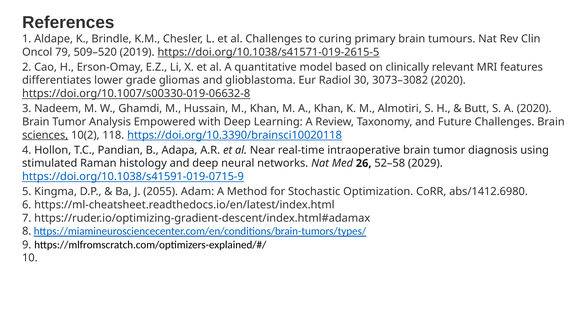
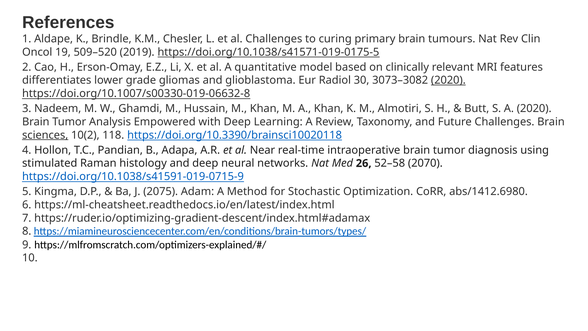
79: 79 -> 19 (63, 52)
https://doi.org/10.1038/s41571-019-2615-5: https://doi.org/10.1038/s41571-019-2615-5 -> https://doi.org/10.1038/s41571-019-0175-5 (268, 52)
2020 underline: none -> present (448, 80)
2029: 2029 -> 2070 (425, 163)
2055: 2055 -> 2075 (161, 191)
